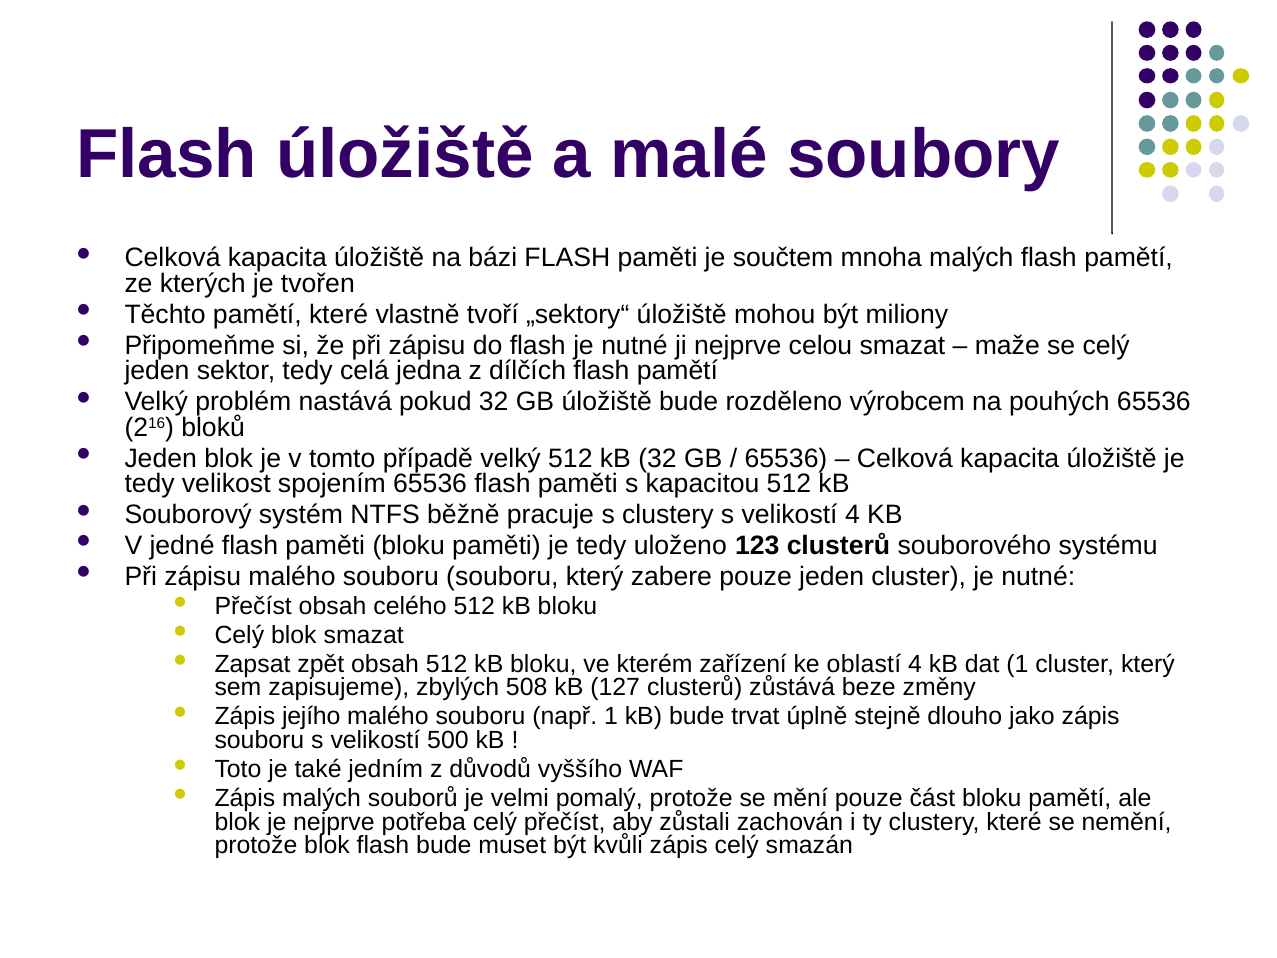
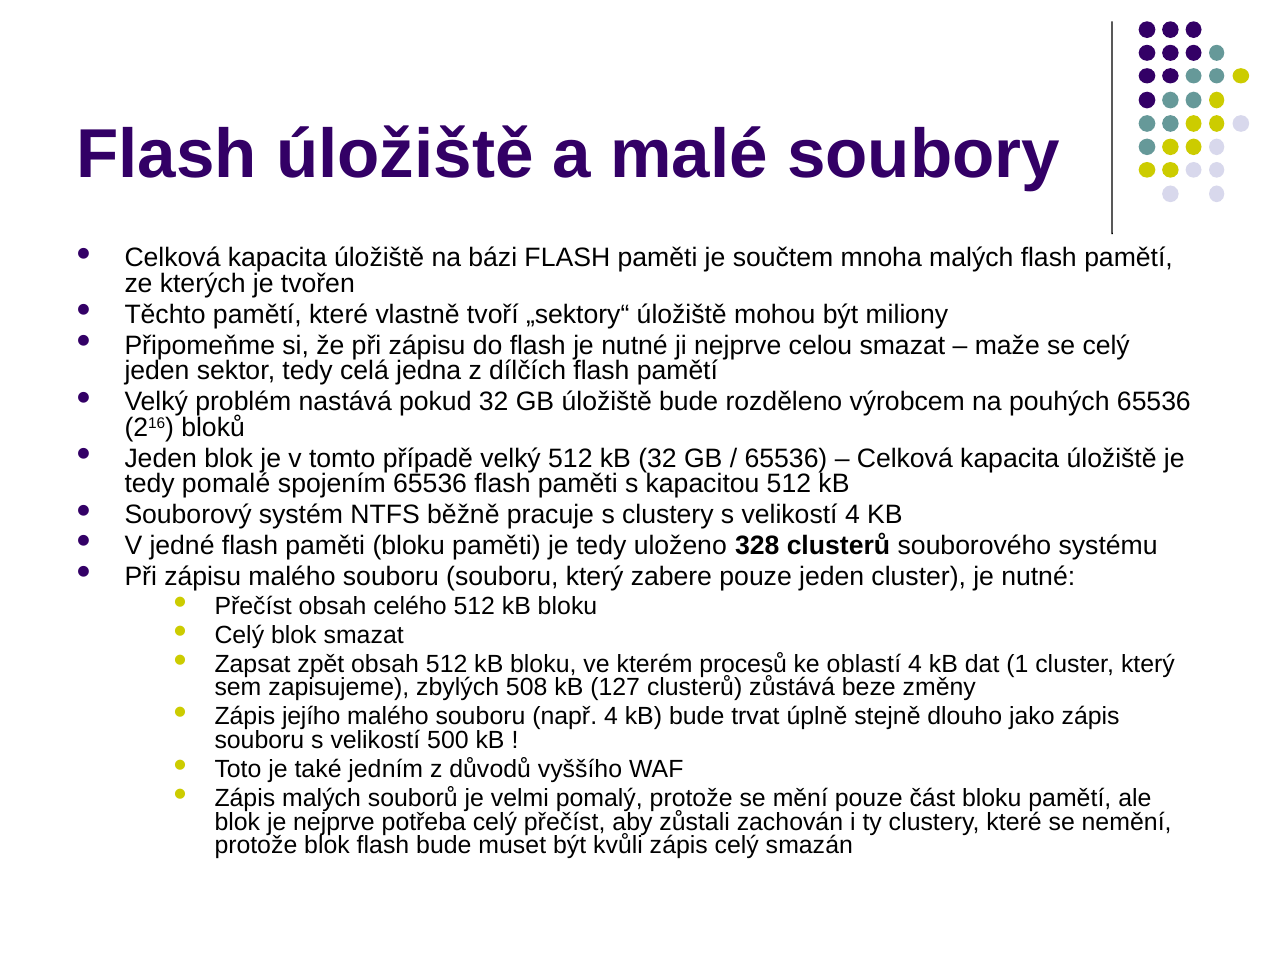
velikost: velikost -> pomalé (226, 484)
123: 123 -> 328 (757, 546)
zařízení: zařízení -> procesů (743, 664)
např 1: 1 -> 4 (611, 716)
